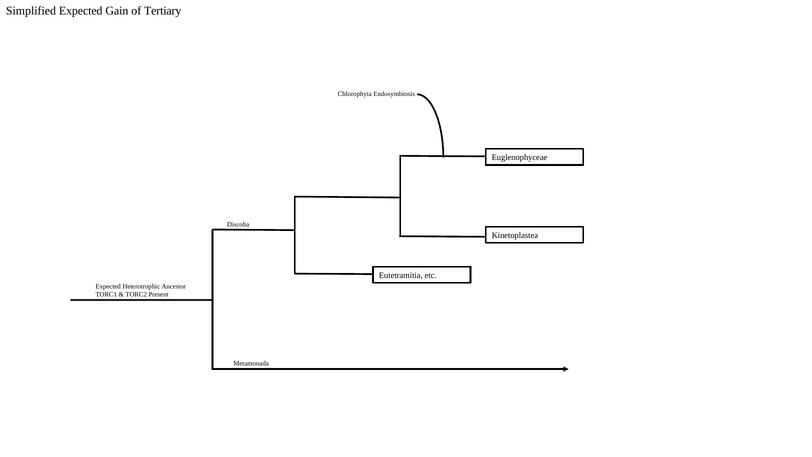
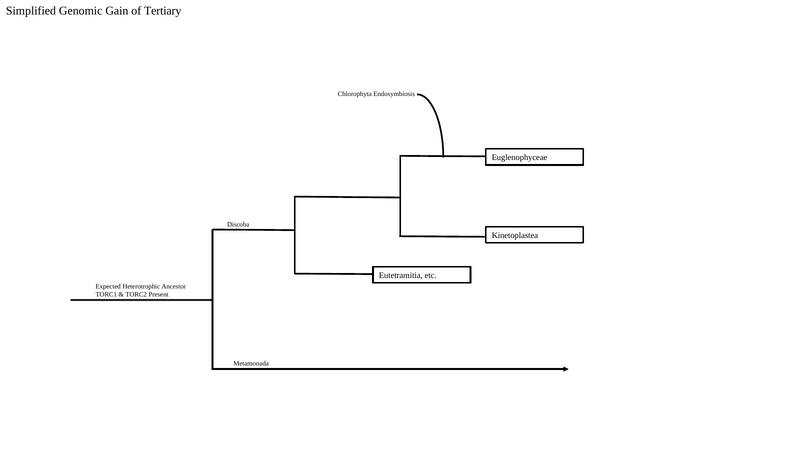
Simplified Expected: Expected -> Genomic (81, 11)
